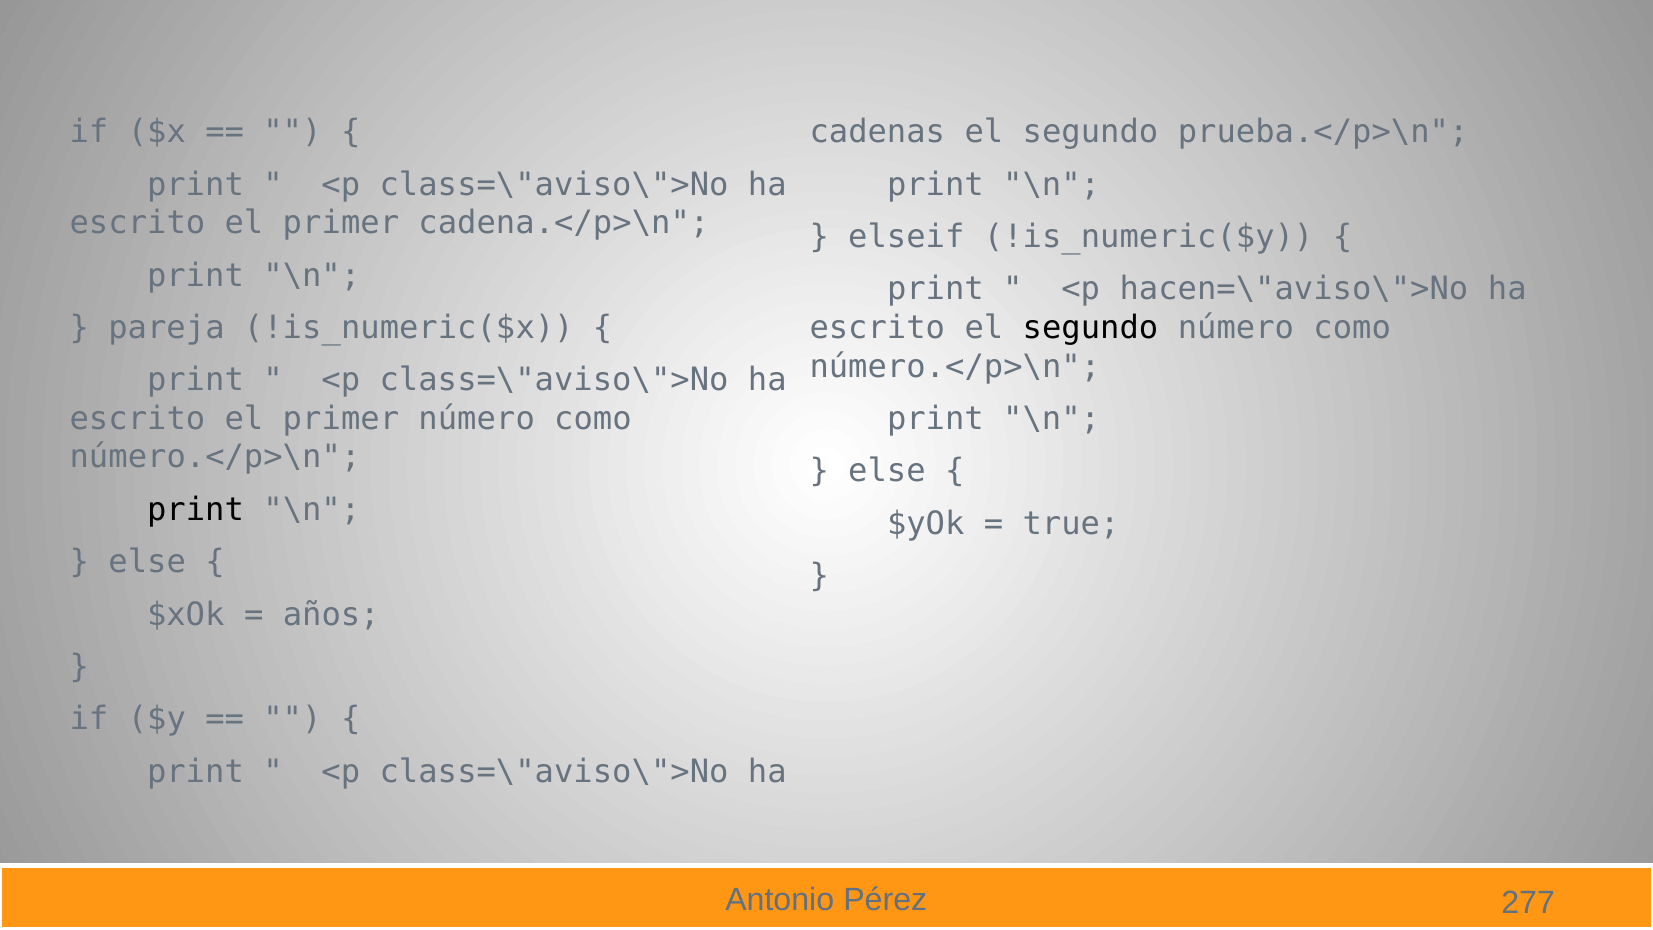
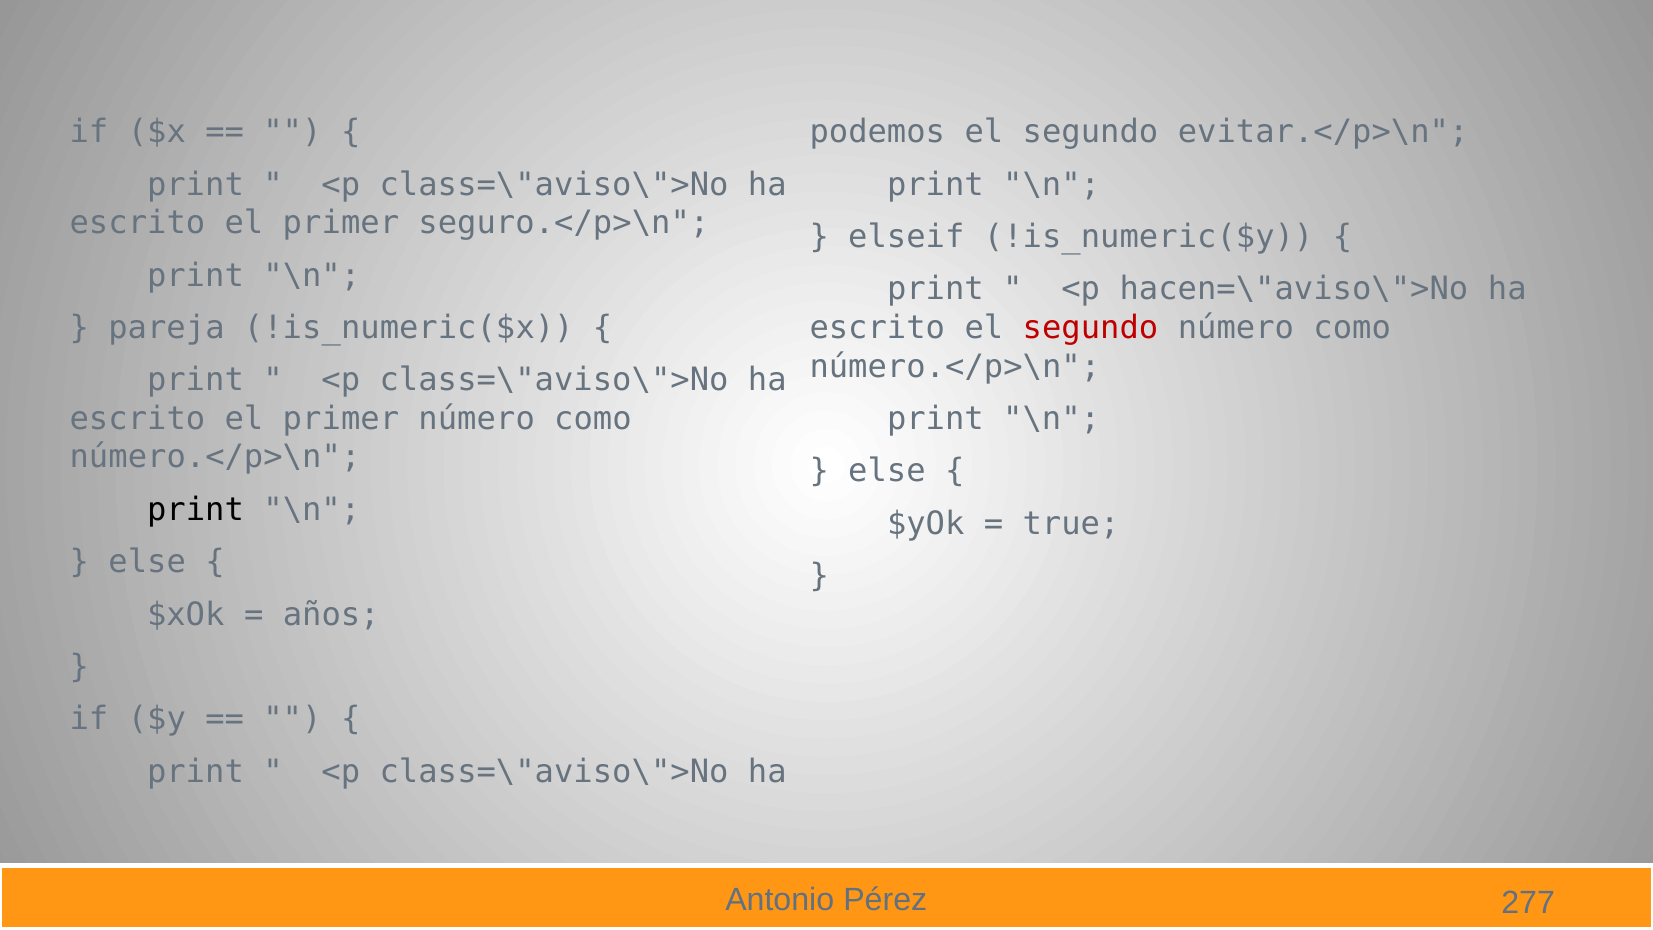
cadenas: cadenas -> podemos (877, 132)
prueba.</p>\n: prueba.</p>\n -> evitar.</p>\n (1323, 132)
cadena.</p>\n: cadena.</p>\n -> seguro.</p>\n (564, 223)
segundo colour: black -> red (1090, 328)
